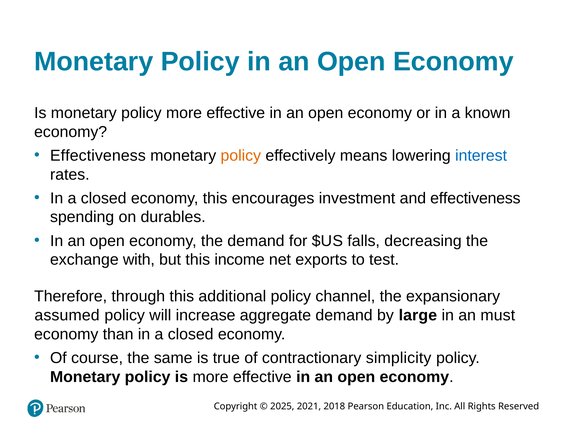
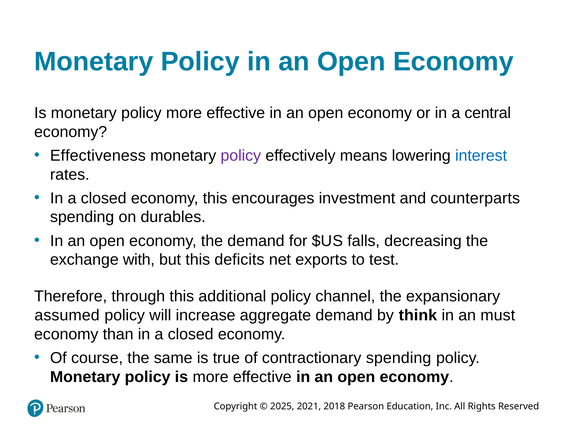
known: known -> central (488, 113)
policy colour: orange -> purple (241, 156)
and effectiveness: effectiveness -> counterparts (475, 199)
income: income -> deficits (239, 260)
large: large -> think (418, 316)
contractionary simplicity: simplicity -> spending (399, 359)
